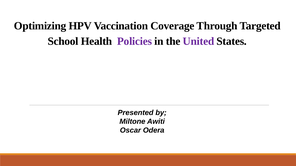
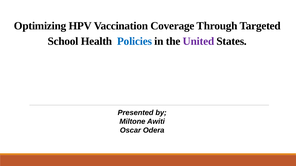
Policies colour: purple -> blue (135, 41)
